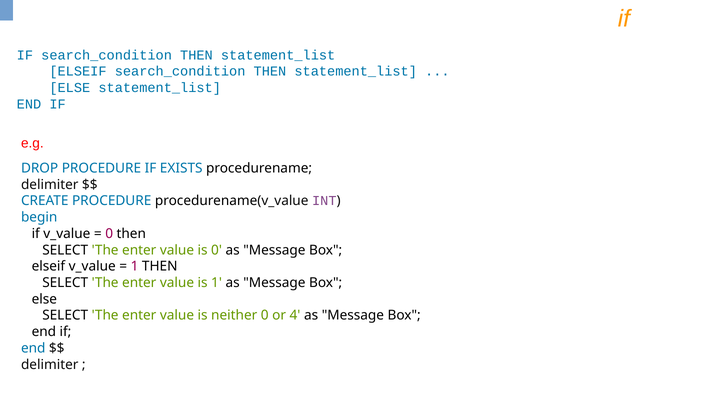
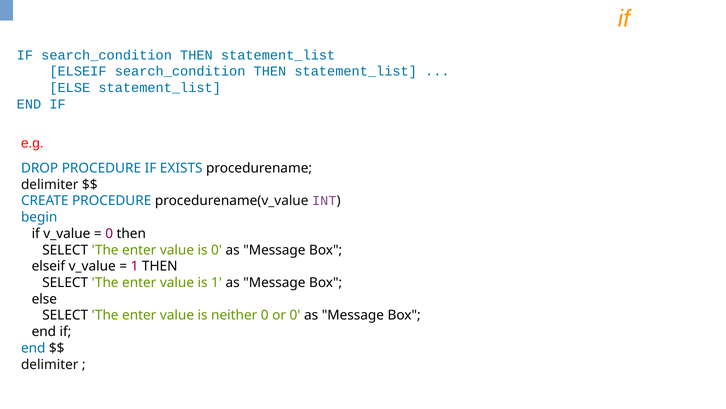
or 4: 4 -> 0 (295, 315)
